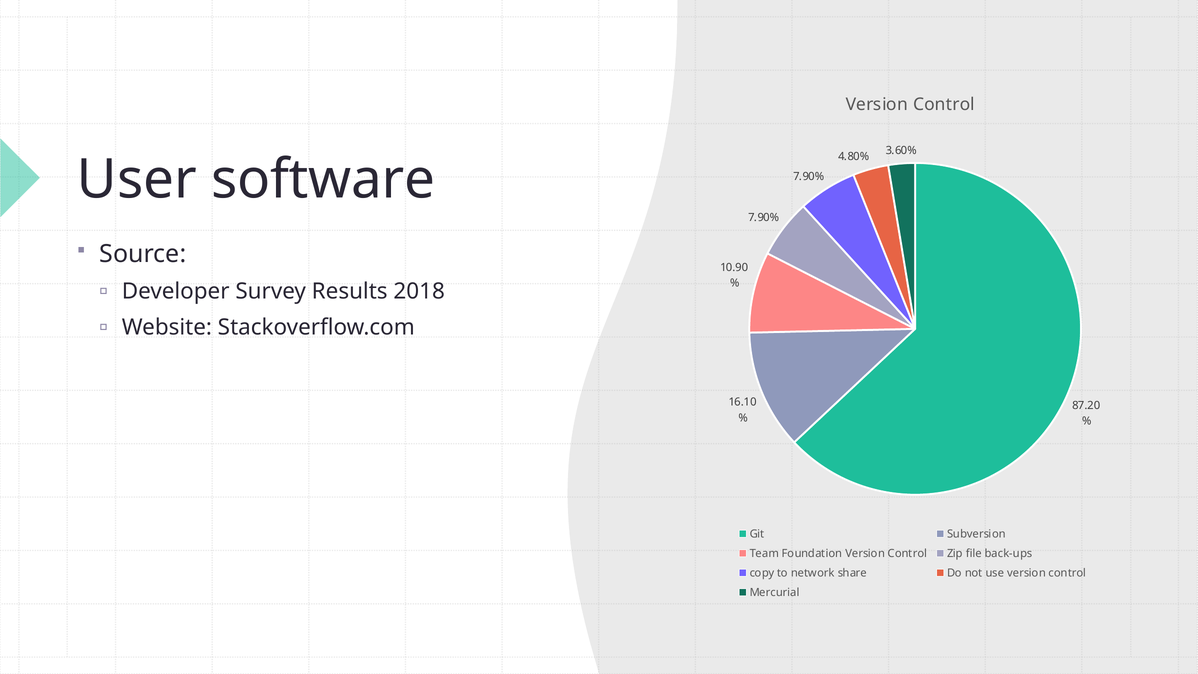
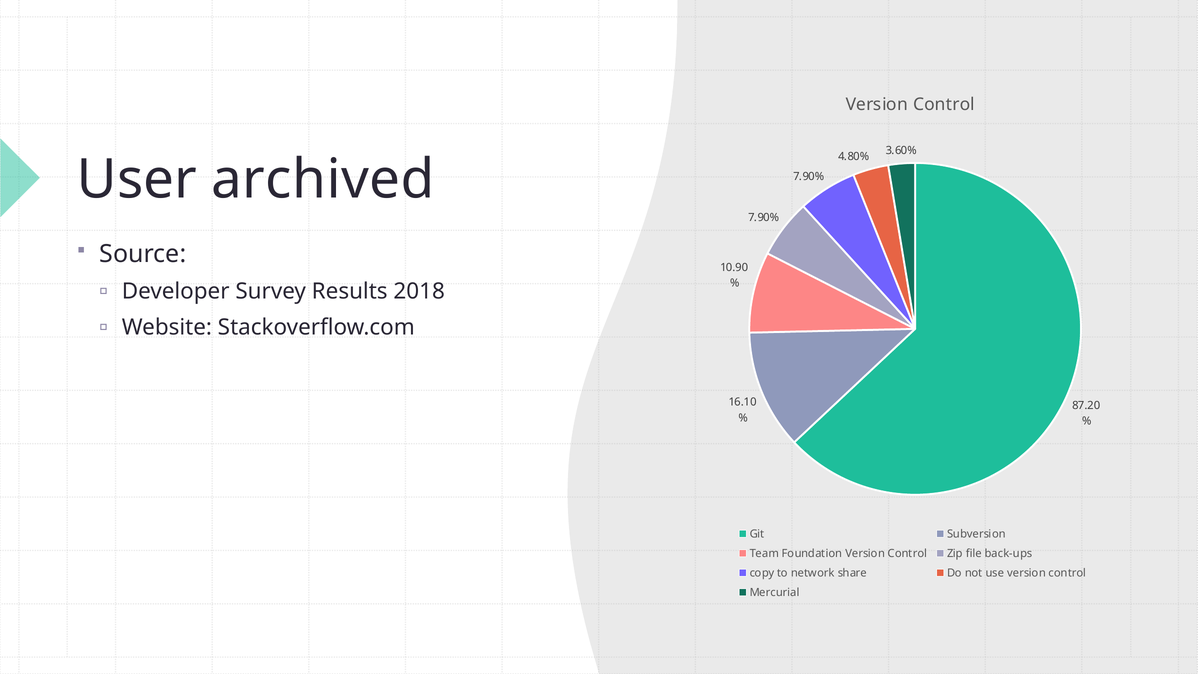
software: software -> archived (323, 179)
